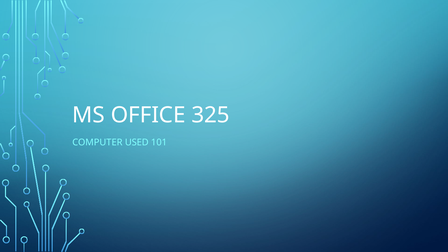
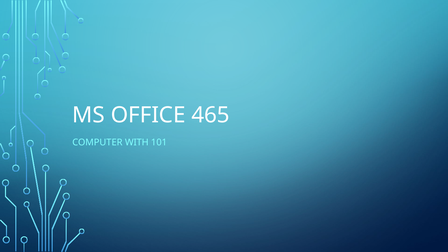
325: 325 -> 465 (211, 115)
USED: USED -> WITH (137, 143)
